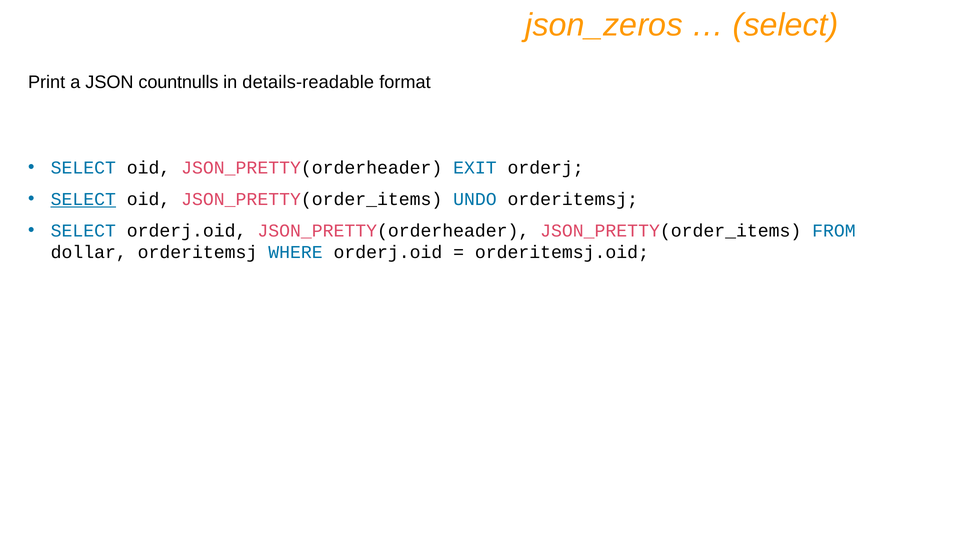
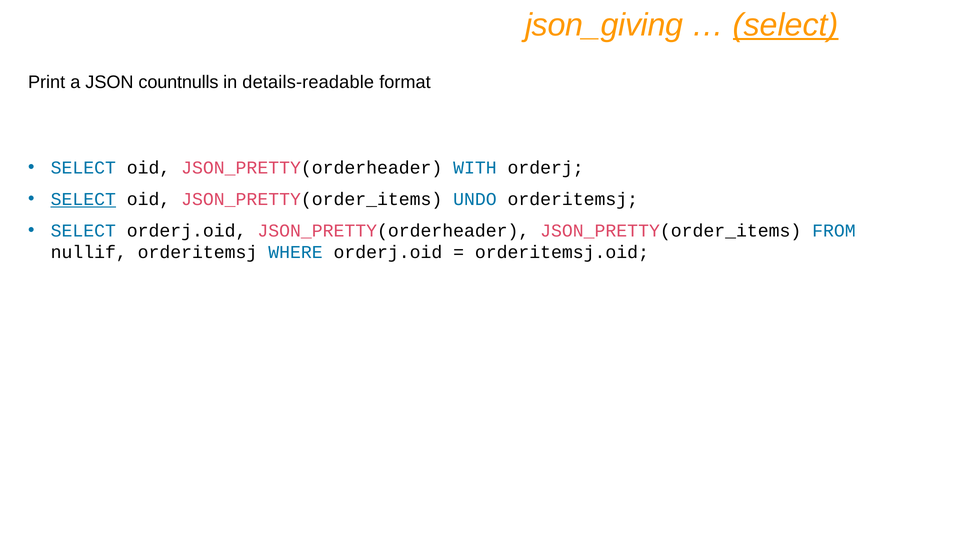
json_zeros: json_zeros -> json_giving (604, 25)
select underline: none -> present (786, 25)
EXIT: EXIT -> WITH (475, 168)
dollar: dollar -> nullif (89, 252)
